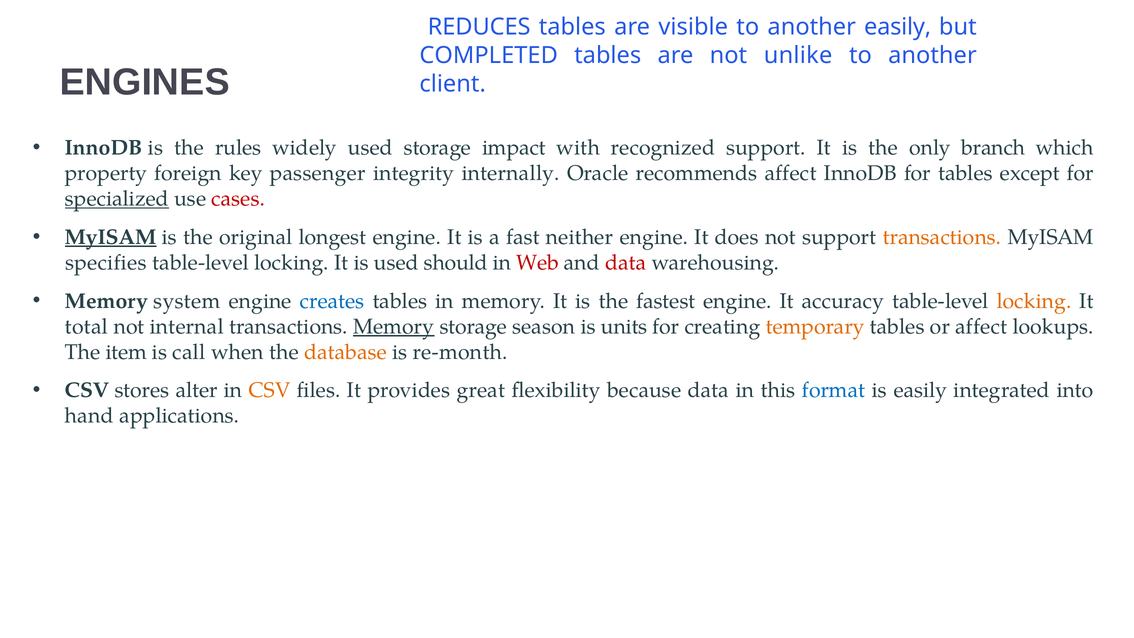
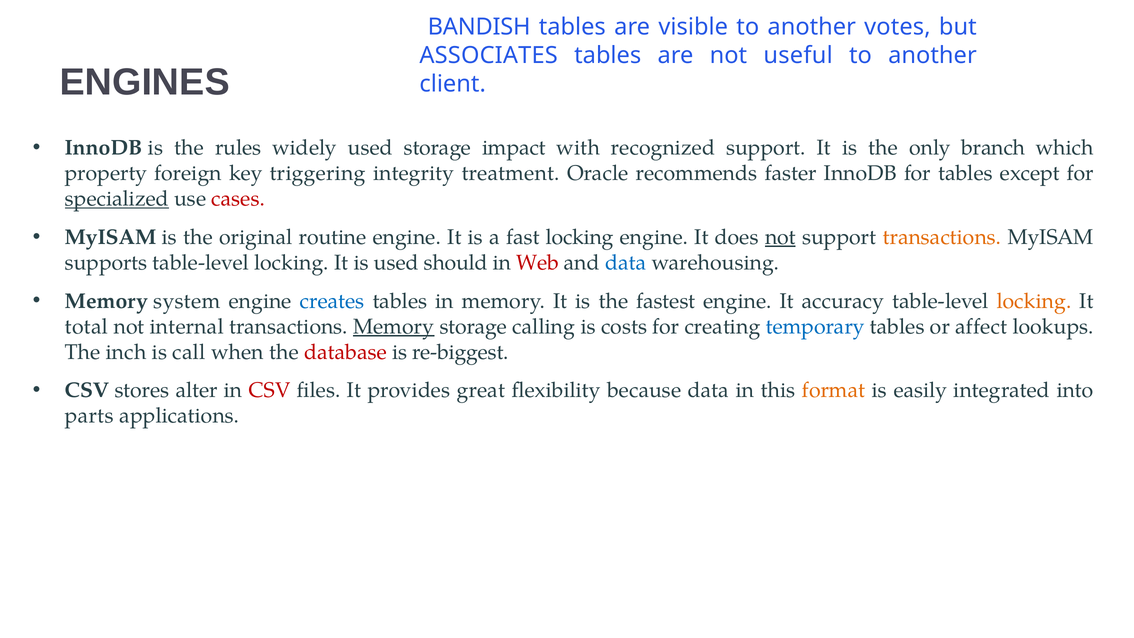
REDUCES: REDUCES -> BANDISH (479, 27)
another easily: easily -> votes (897, 27)
COMPLETED: COMPLETED -> ASSOCIATES (489, 55)
unlike: unlike -> useful (798, 55)
passenger: passenger -> triggering (318, 173)
internally: internally -> treatment (511, 173)
recommends affect: affect -> faster (791, 173)
MyISAM underline: present -> none (111, 237)
longest: longest -> routine (333, 237)
fast neither: neither -> locking (580, 237)
not underline: none -> present (780, 237)
specifies: specifies -> supports (106, 263)
data colour: red -> blue (626, 263)
season: season -> calling (544, 326)
units: units -> costs (624, 326)
temporary colour: orange -> blue (815, 326)
item: item -> inch (126, 352)
database colour: orange -> red (345, 352)
re-month: re-month -> re-biggest (460, 352)
CSV colour: orange -> red (270, 390)
format colour: blue -> orange (834, 390)
hand: hand -> parts (89, 416)
